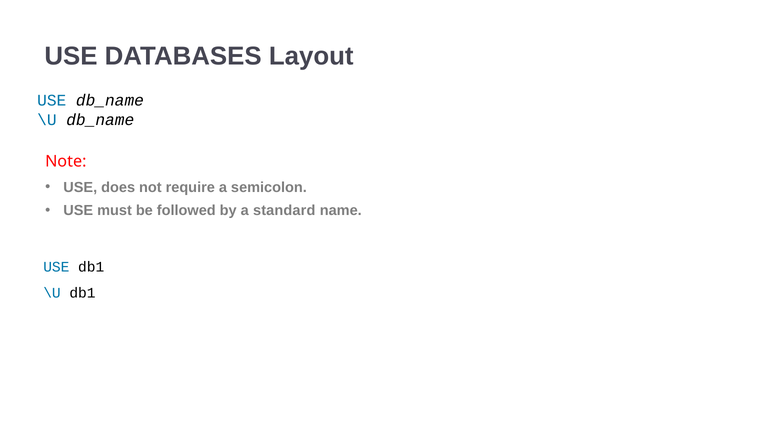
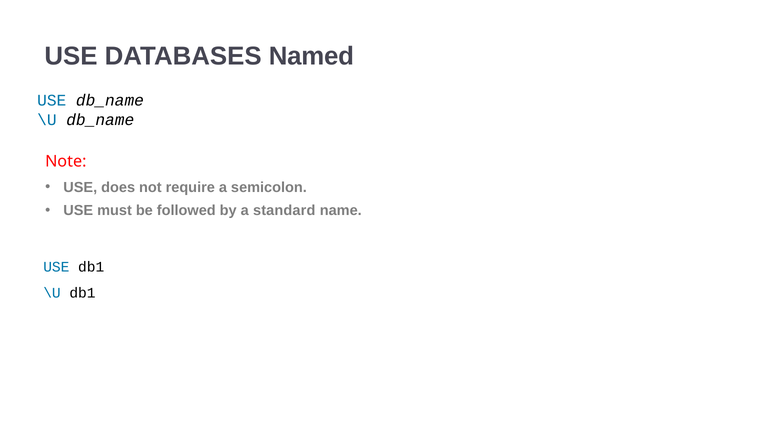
Layout: Layout -> Named (311, 56)
